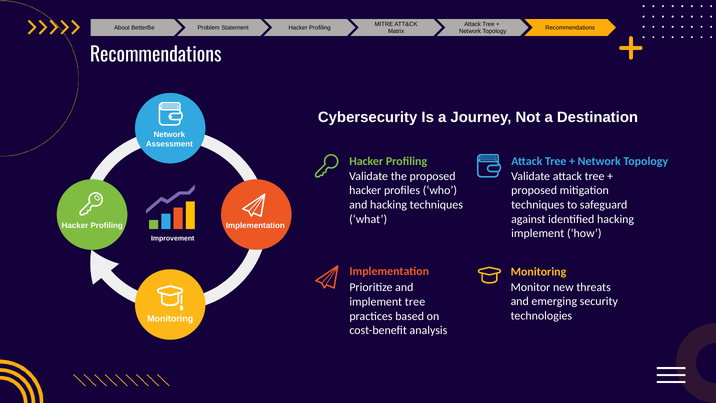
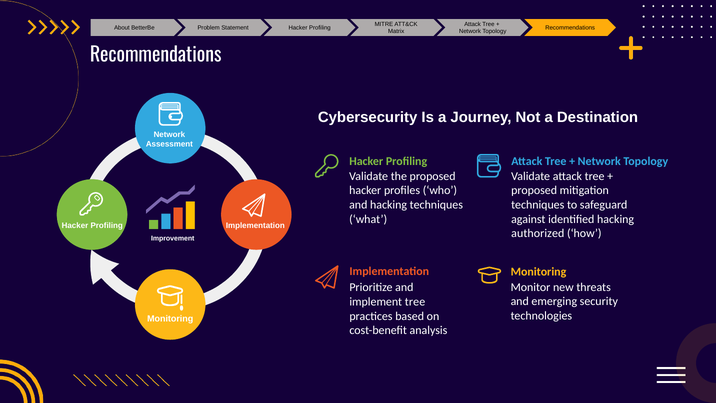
implement: implement -> authorized (538, 233)
